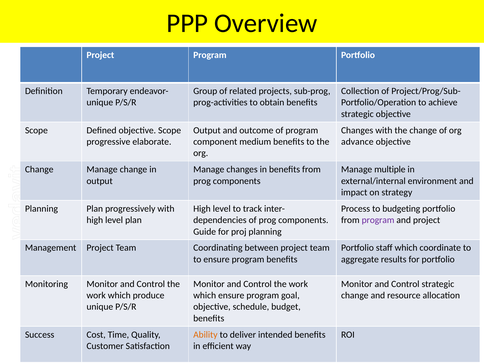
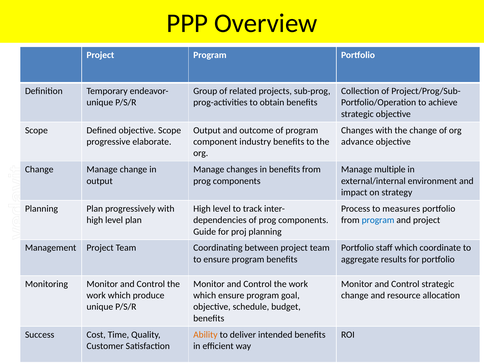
medium: medium -> industry (255, 142)
budgeting: budgeting -> measures (401, 209)
program colour: purple -> blue (378, 220)
